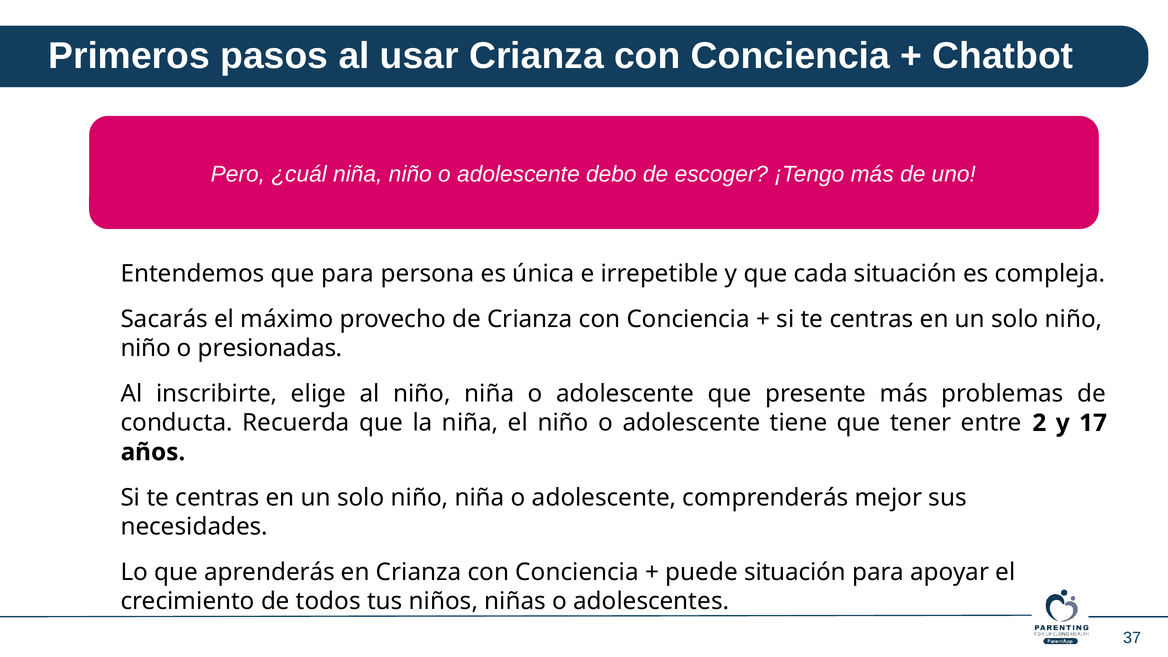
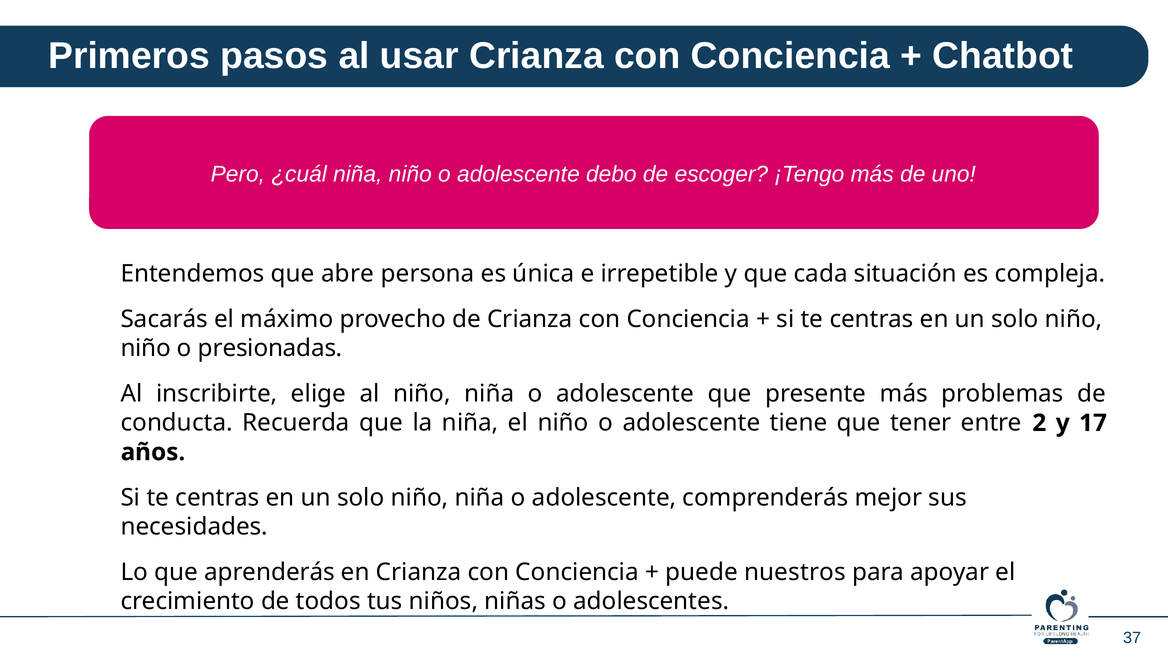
que para: para -> abre (348, 274)
puede situación: situación -> nuestros (795, 572)
